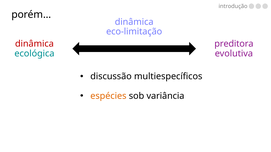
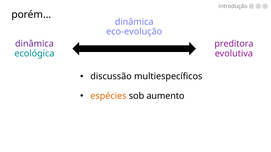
eco-limitação: eco-limitação -> eco-evolução (134, 32)
dinâmica colour: red -> purple (34, 44)
variância: variância -> aumento (165, 96)
